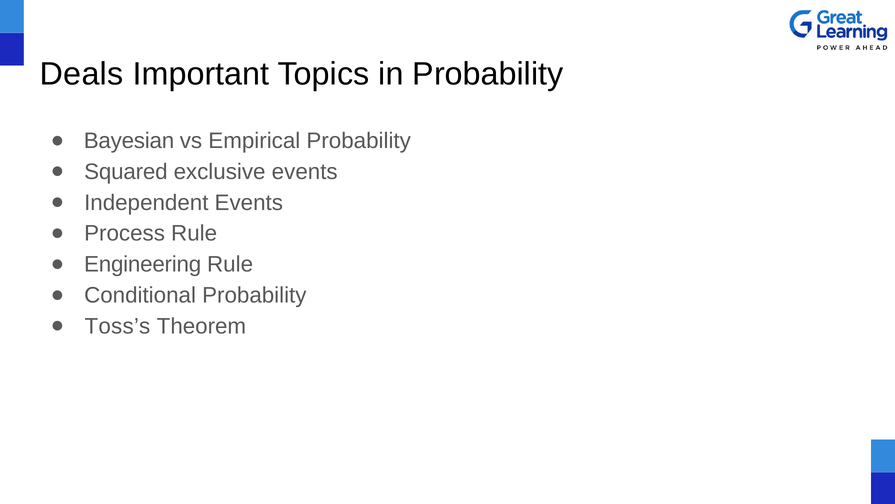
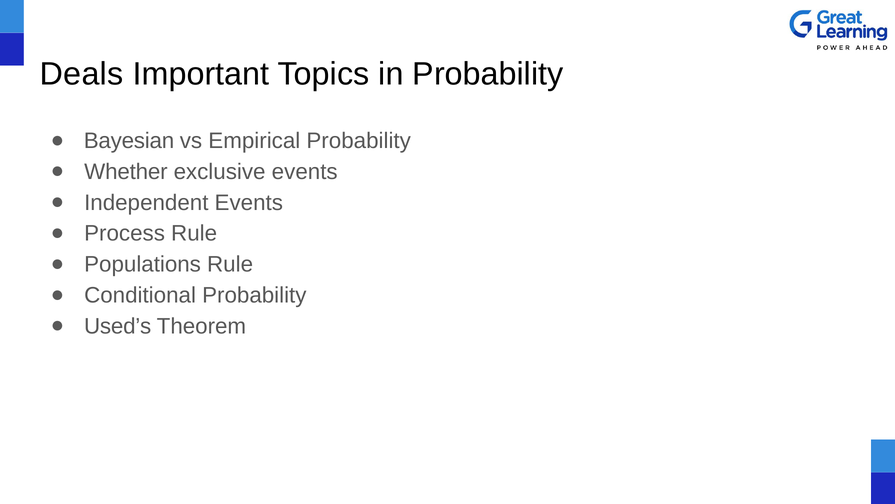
Squared: Squared -> Whether (126, 172)
Engineering: Engineering -> Populations (143, 264)
Toss’s: Toss’s -> Used’s (118, 326)
